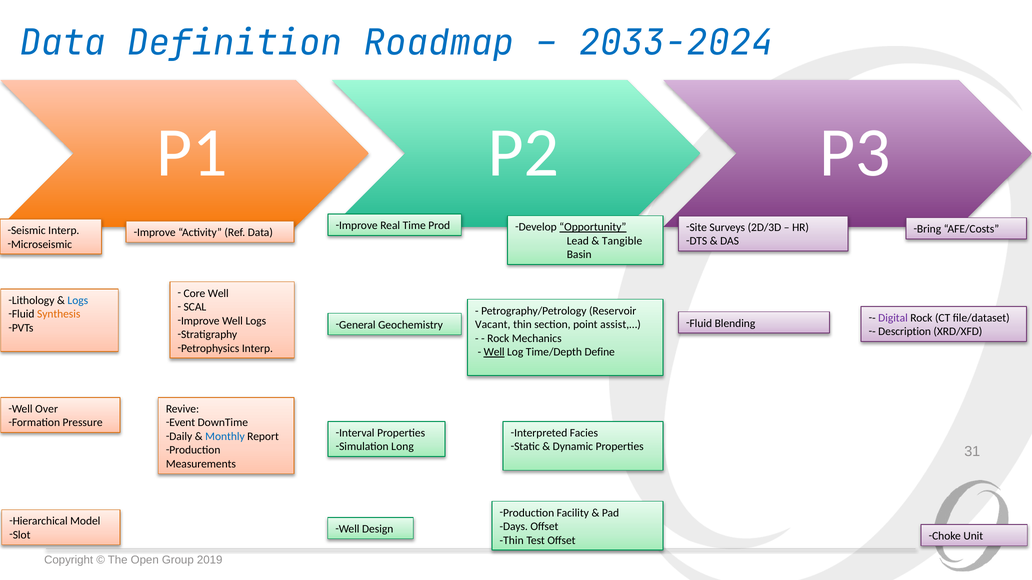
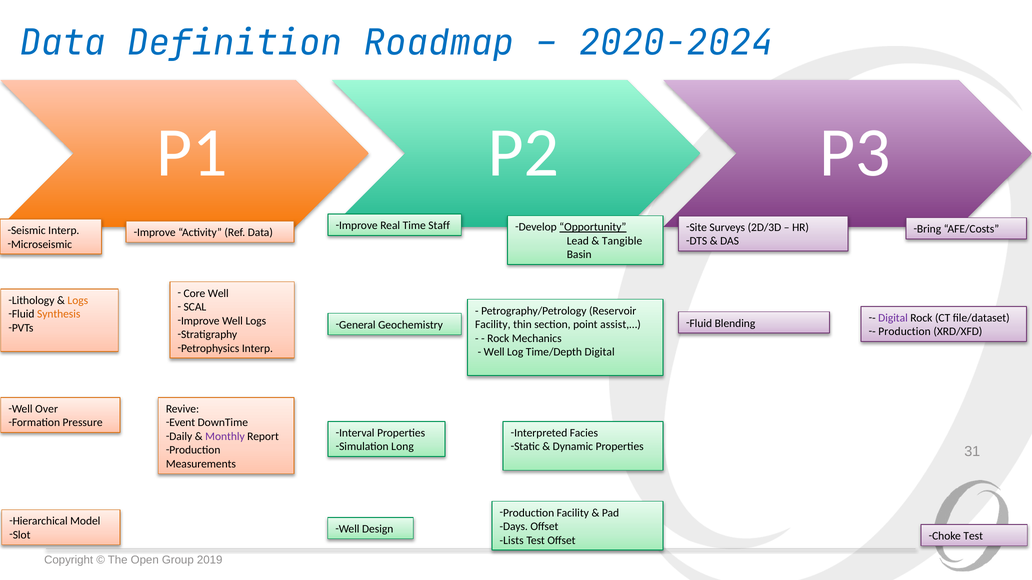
2033-2024: 2033-2024 -> 2020-2024 (676, 43)
Prod: Prod -> Staff (439, 226)
Logs colour: blue -> orange (78, 301)
Vacant: Vacant -> Facility (493, 325)
Description: Description -> Production (905, 332)
Well underline: present -> none (494, 352)
Time/Depth Define: Define -> Digital (600, 352)
Monthly colour: blue -> purple (225, 437)
Choke Unit: Unit -> Test (973, 536)
Thin: Thin -> Lists (512, 541)
